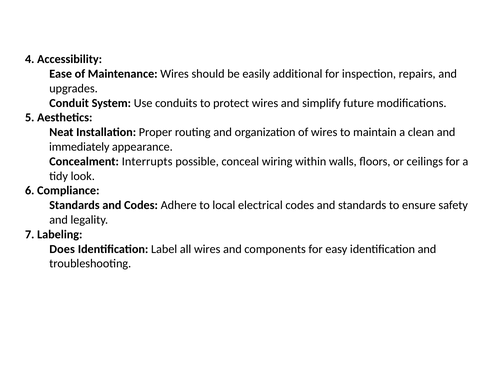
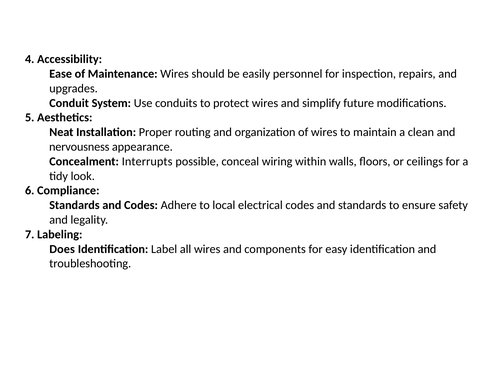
additional: additional -> personnel (298, 74)
immediately: immediately -> nervousness (79, 147)
